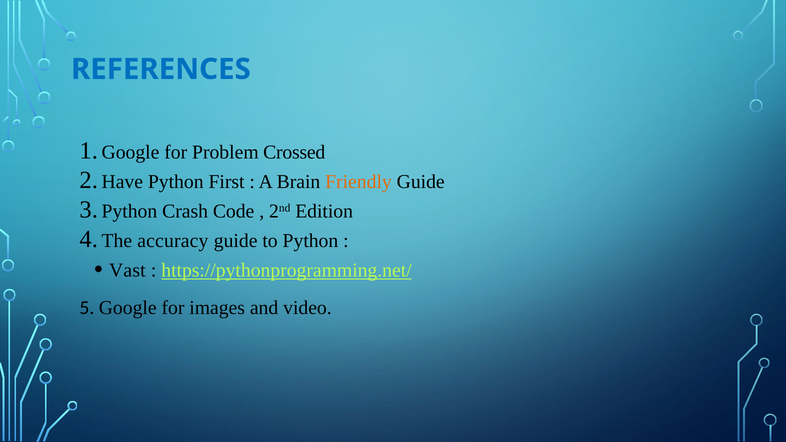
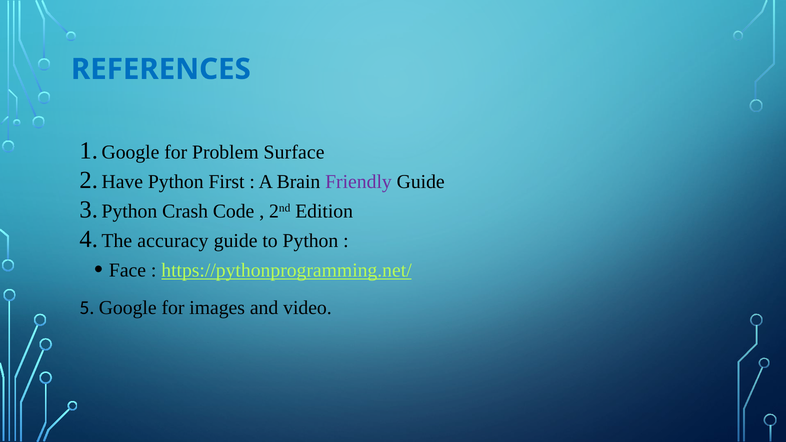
Crossed: Crossed -> Surface (294, 152)
Friendly colour: orange -> purple (358, 182)
Vast: Vast -> Face (127, 270)
